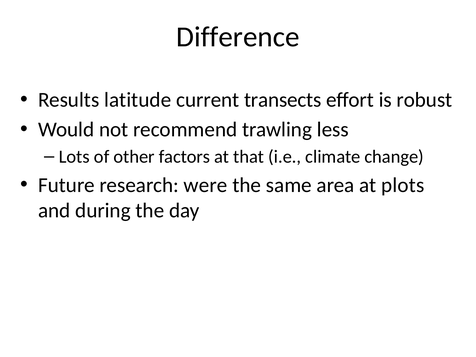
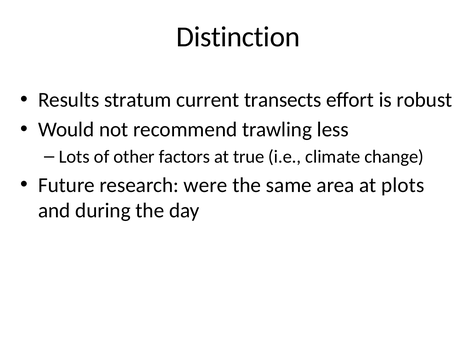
Difference: Difference -> Distinction (238, 37)
latitude: latitude -> stratum (138, 100)
that: that -> true (249, 157)
